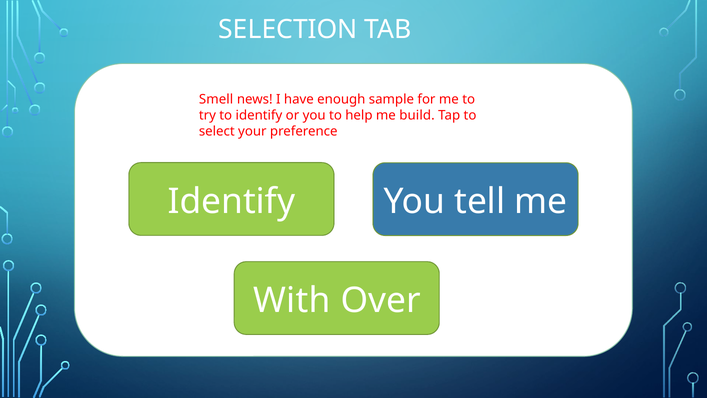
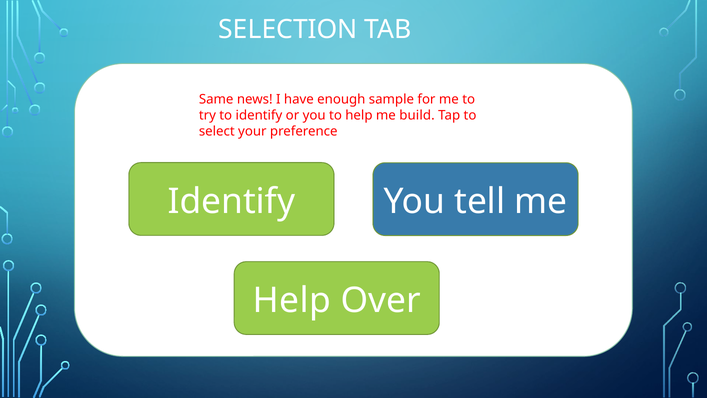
Smell: Smell -> Same (216, 99)
With: With -> Help (292, 300)
